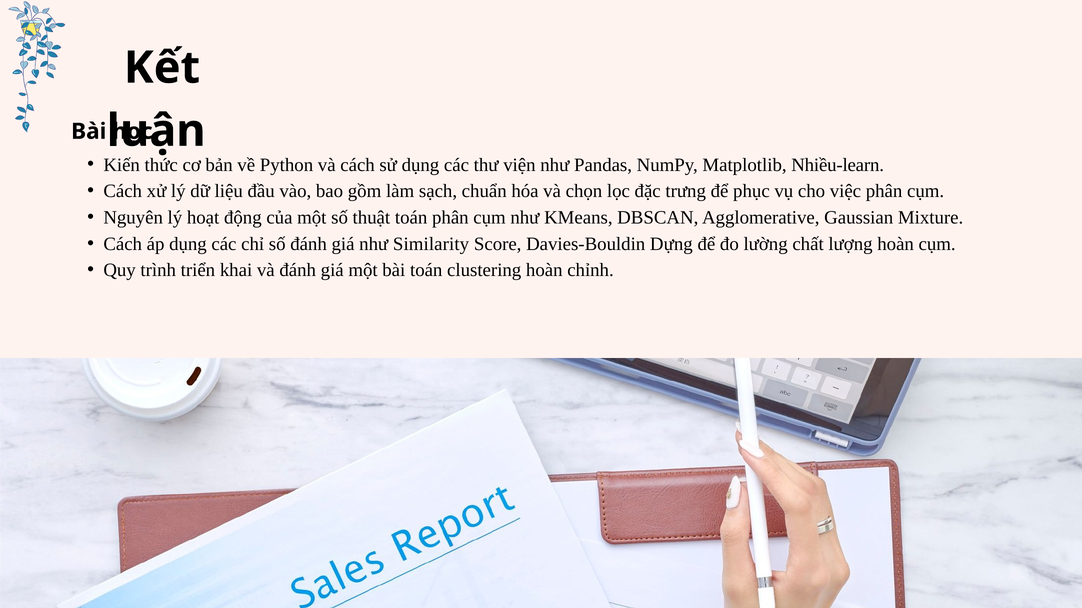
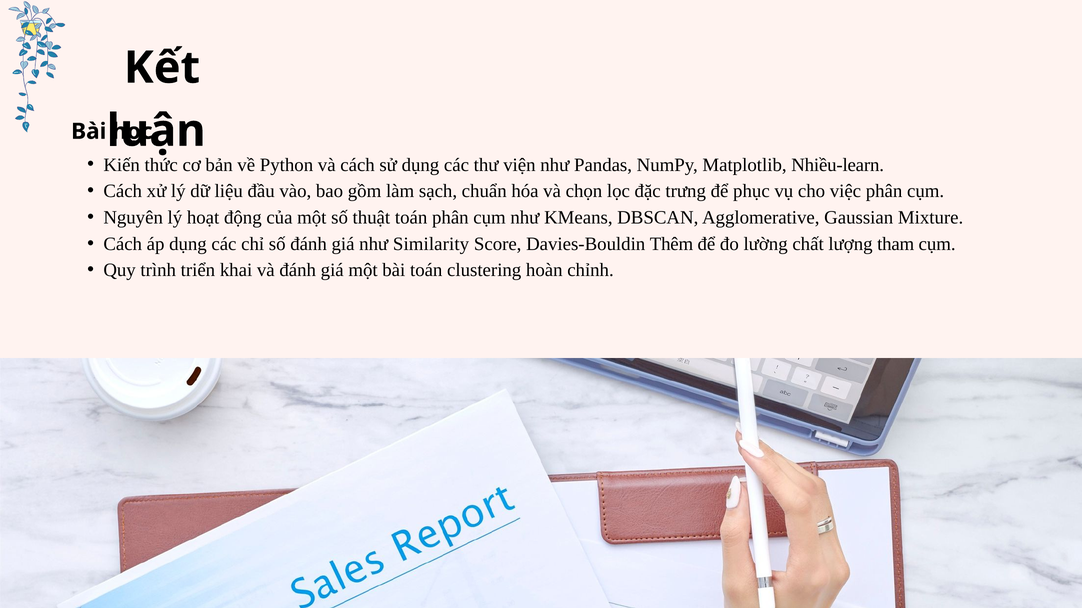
Dựng: Dựng -> Thêm (672, 244)
lượng hoàn: hoàn -> tham (896, 244)
